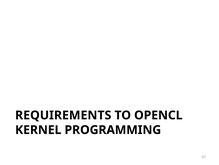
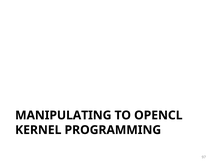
REQUIREMENTS: REQUIREMENTS -> MANIPULATING (63, 115)
